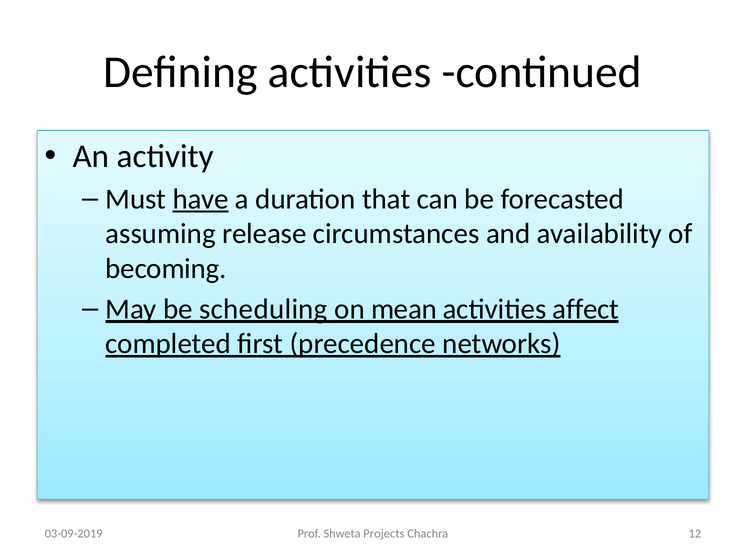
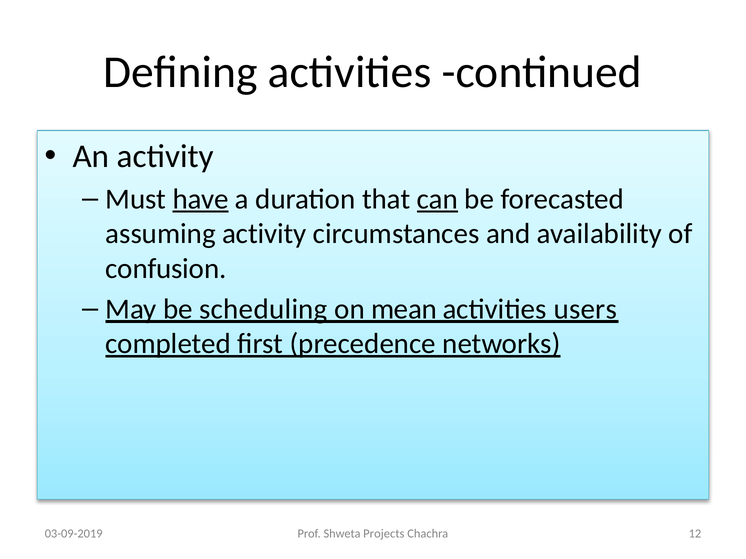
can underline: none -> present (437, 199)
assuming release: release -> activity (264, 234)
becoming: becoming -> confusion (166, 269)
affect: affect -> users (585, 309)
